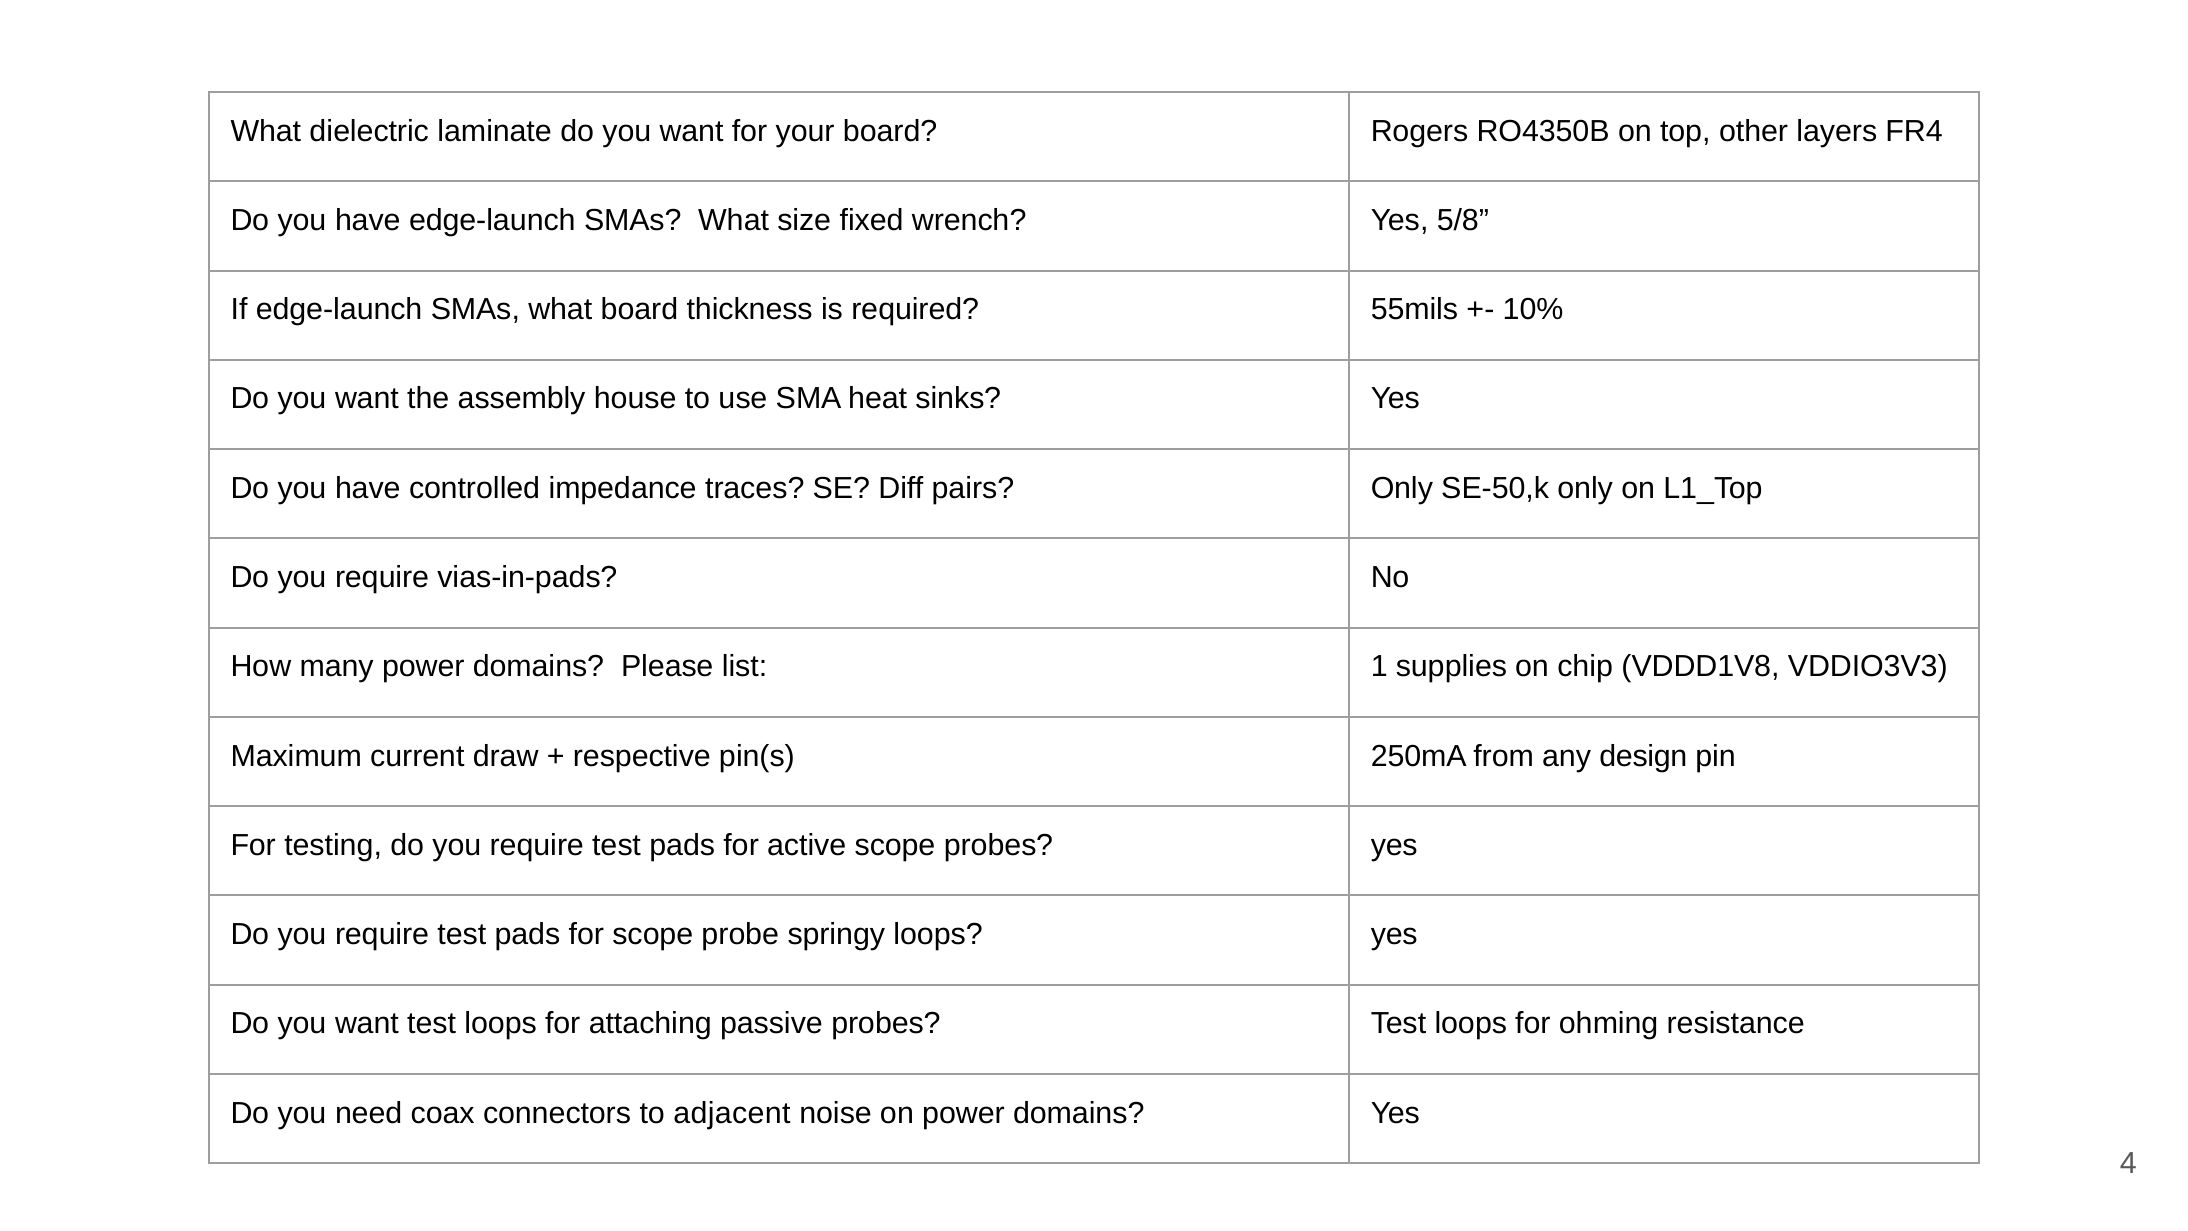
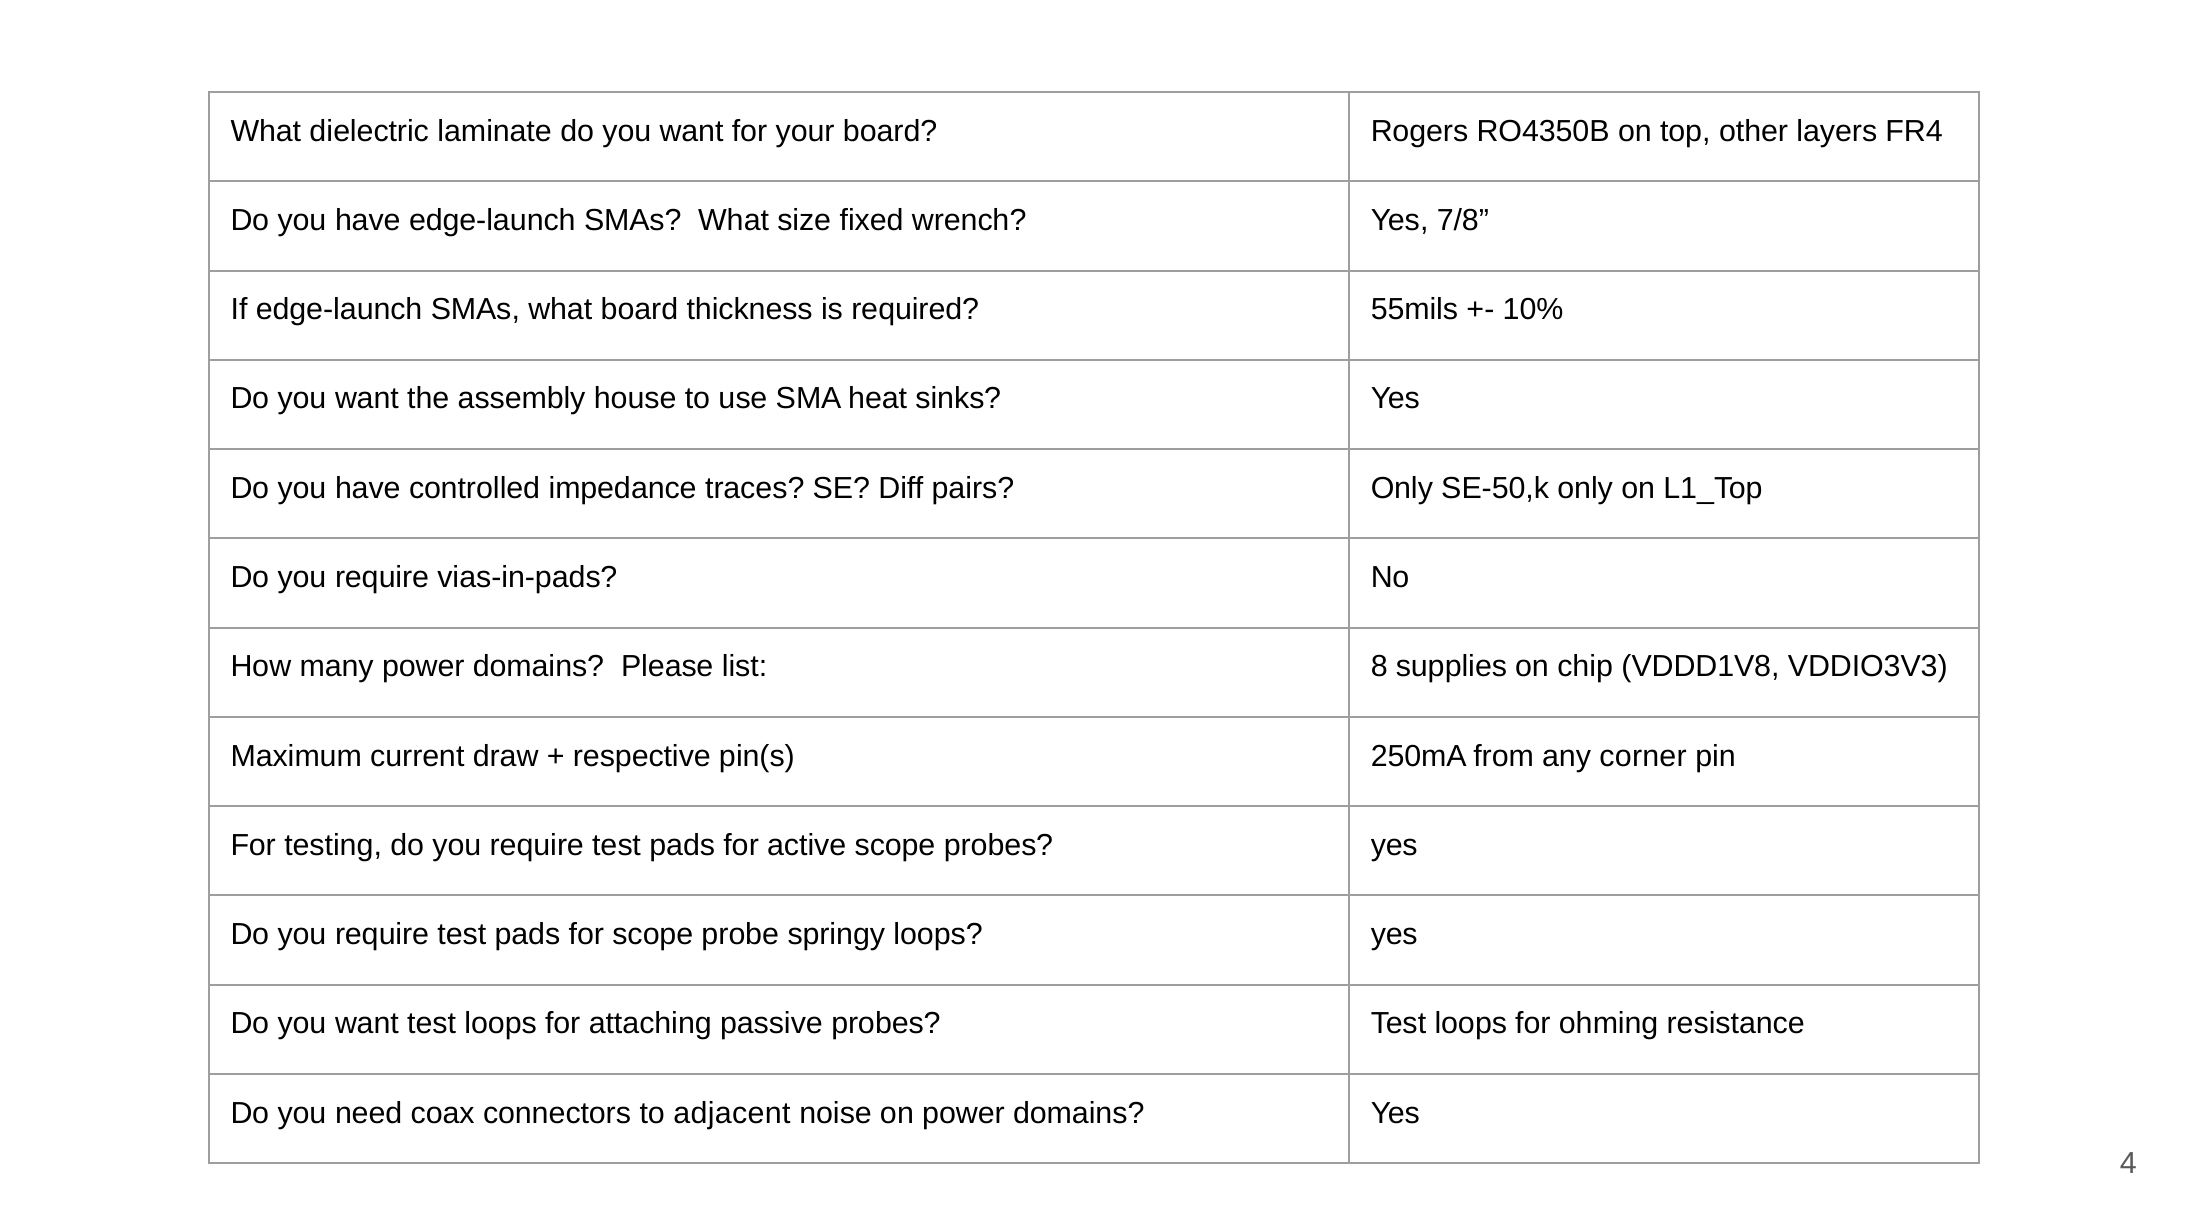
5/8: 5/8 -> 7/8 (1463, 220)
1: 1 -> 8 (1379, 667)
design: design -> corner (1643, 756)
